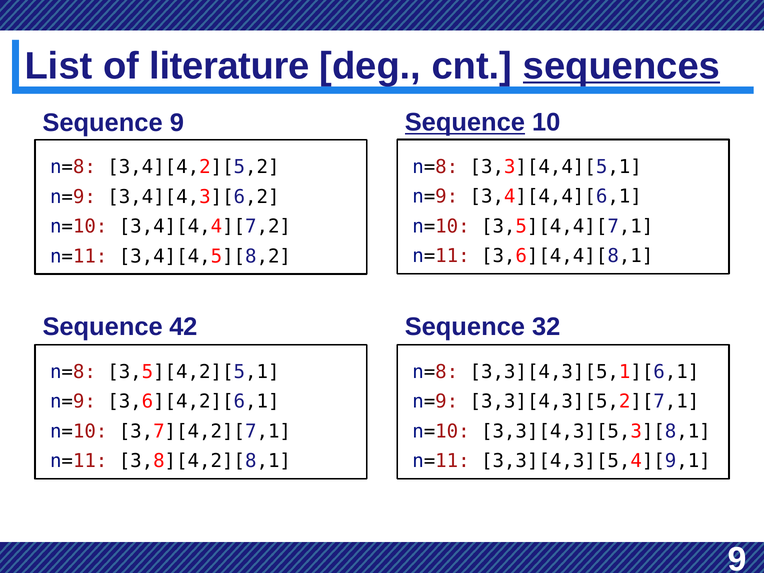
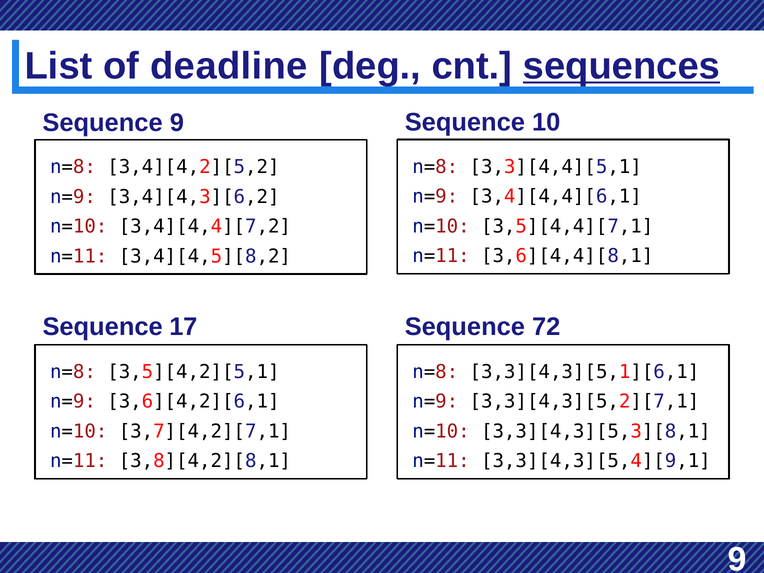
literature: literature -> deadline (229, 66)
Sequence underline: present -> none (465, 123)
32: 32 -> 72 (546, 327)
42: 42 -> 17 (183, 327)
